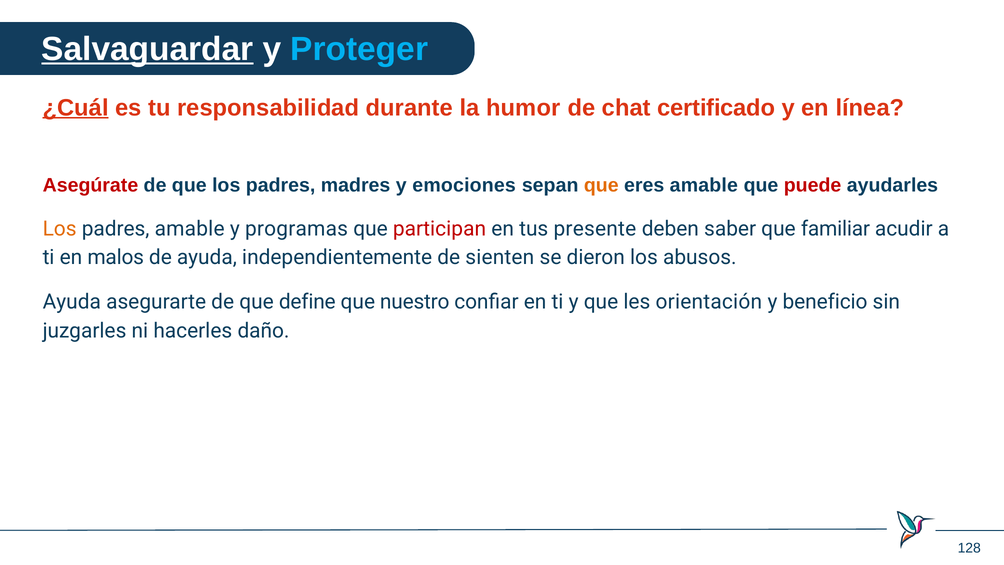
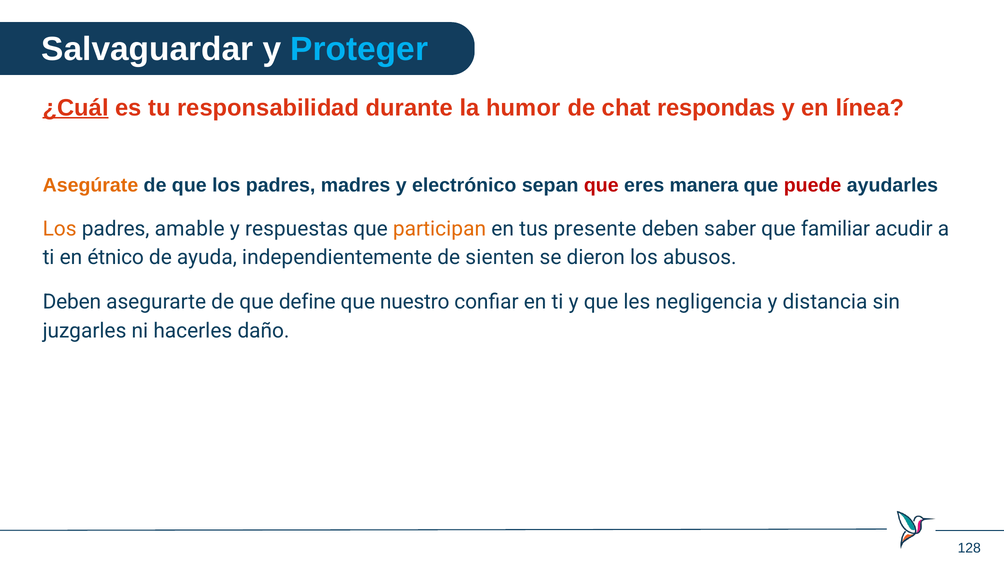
Salvaguardar underline: present -> none (147, 49)
certificado: certificado -> respondas (716, 108)
Asegúrate colour: red -> orange (90, 185)
emociones: emociones -> electrónico (464, 185)
que colour: orange -> red (601, 185)
eres amable: amable -> manera (704, 185)
programas: programas -> respuestas (297, 229)
participan colour: red -> orange (440, 229)
malos: malos -> étnico (116, 257)
Ayuda: Ayuda -> Deben (72, 302)
orientación: orientación -> negligencia (709, 302)
beneficio: beneficio -> distancia (825, 302)
